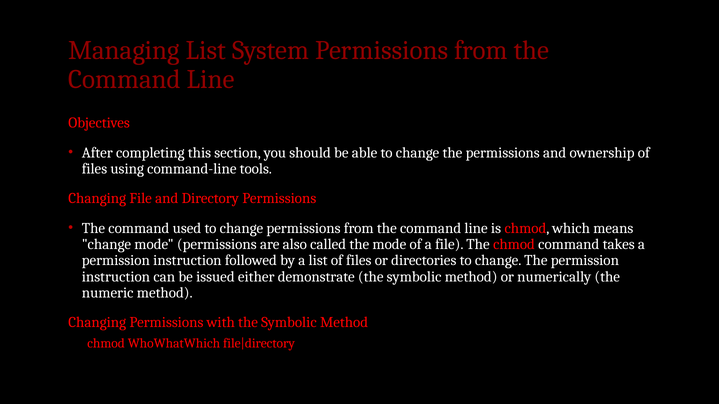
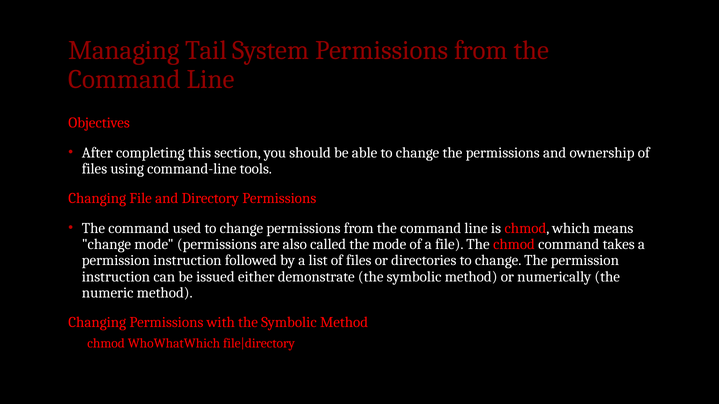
Managing List: List -> Tail (206, 51)
